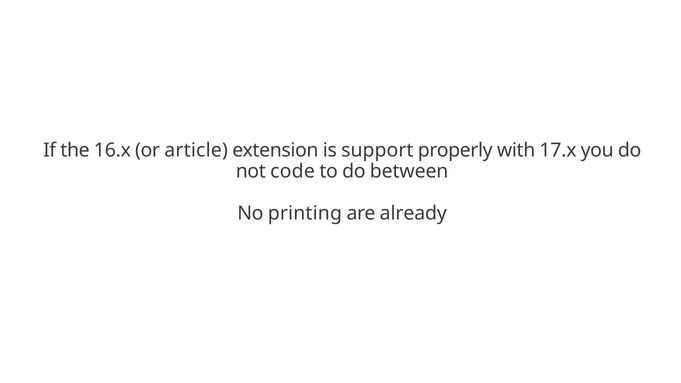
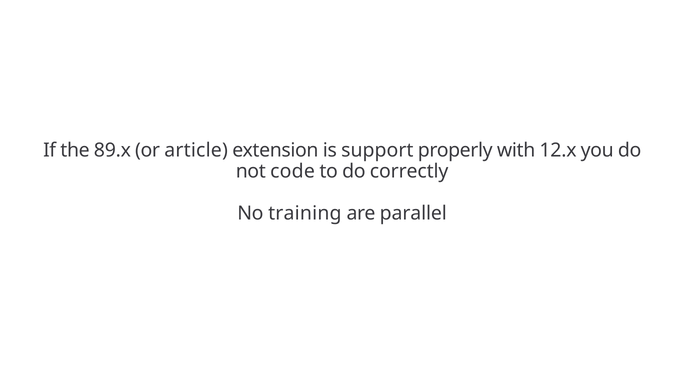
16.x: 16.x -> 89.x (112, 150)
17.x: 17.x -> 12.x (558, 150)
between: between -> correctly (409, 171)
printing: printing -> training (305, 213)
already: already -> parallel (413, 213)
